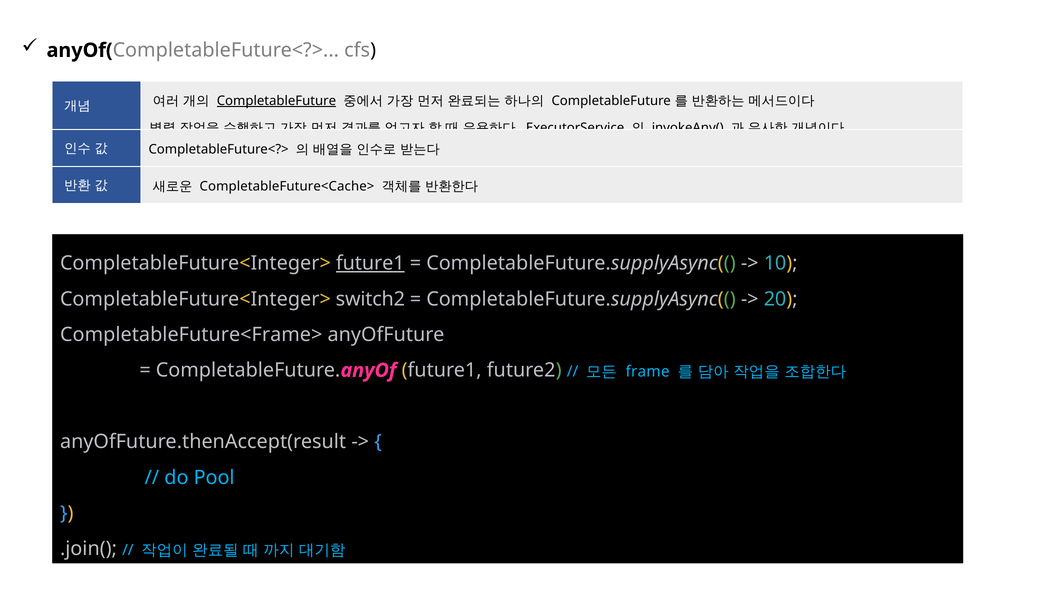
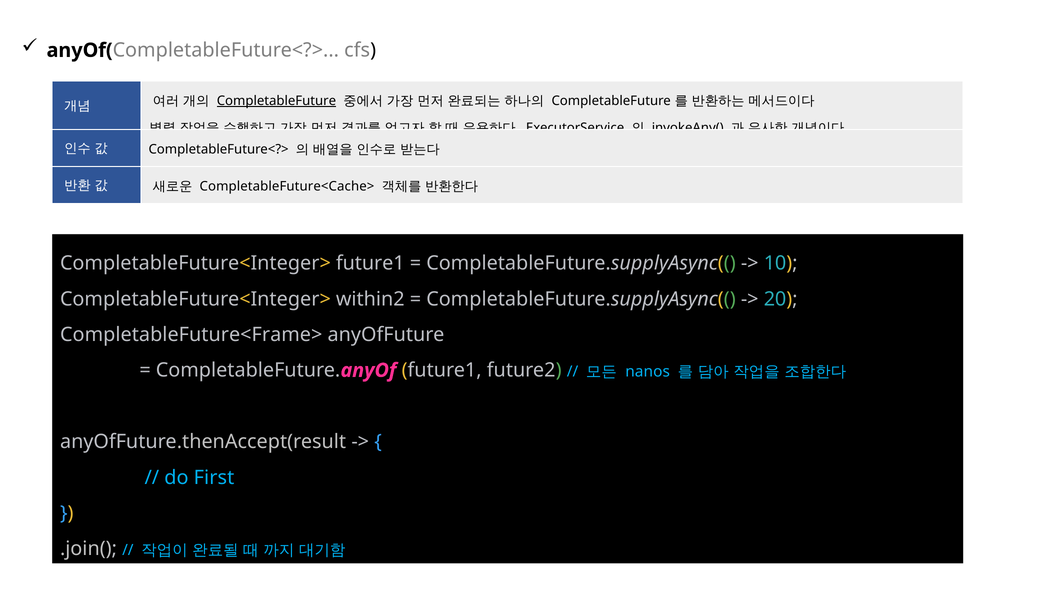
future1 underline: present -> none (370, 263)
switch2: switch2 -> within2 (370, 299)
frame: frame -> nanos (648, 372)
Pool: Pool -> First (214, 478)
